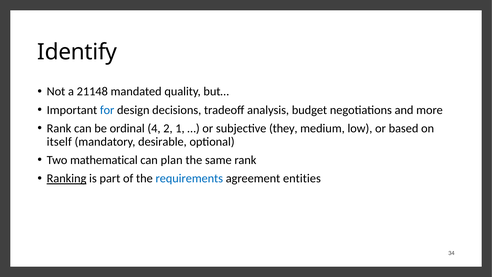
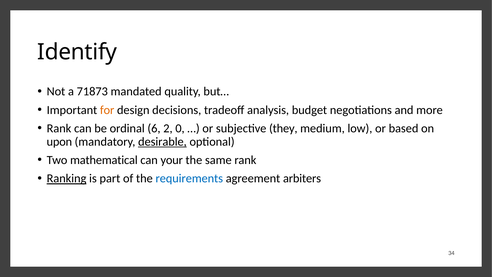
21148: 21148 -> 71873 (92, 91)
for colour: blue -> orange (107, 110)
4: 4 -> 6 (154, 128)
1: 1 -> 0 (180, 128)
itself: itself -> upon (59, 142)
desirable underline: none -> present (162, 142)
plan: plan -> your (172, 160)
entities: entities -> arbiters (302, 178)
